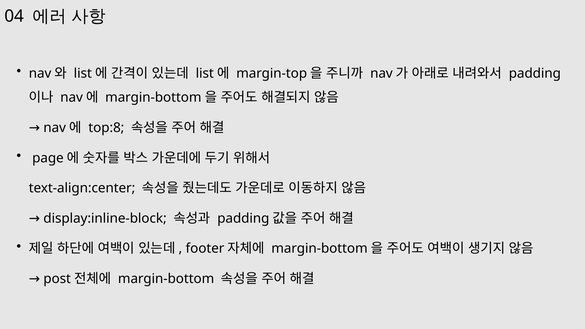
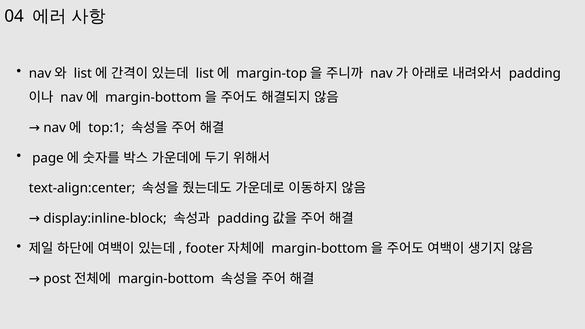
top:8: top:8 -> top:1 (106, 128)
